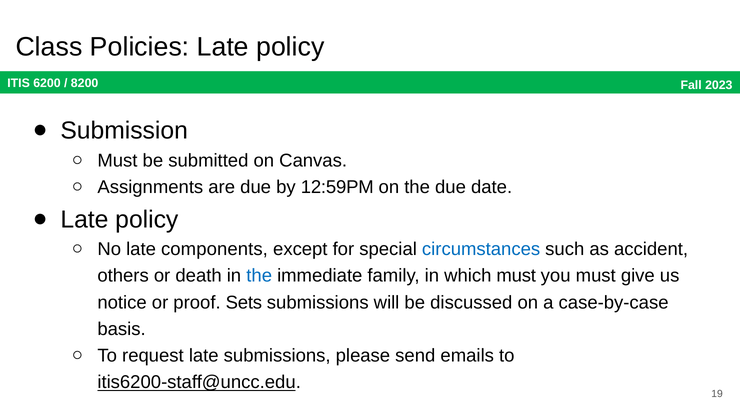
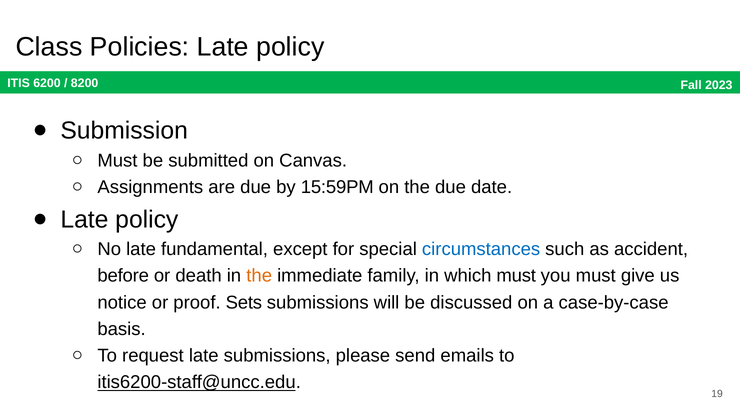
12:59PM: 12:59PM -> 15:59PM (337, 187)
components: components -> fundamental (214, 249)
others: others -> before (123, 276)
the colour: blue -> orange (259, 276)
